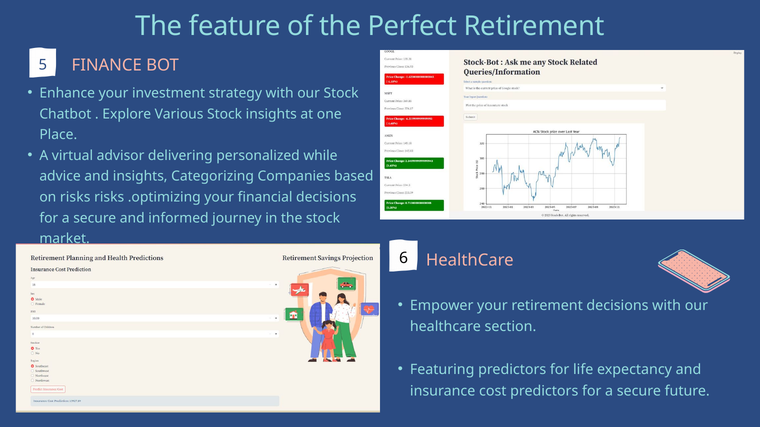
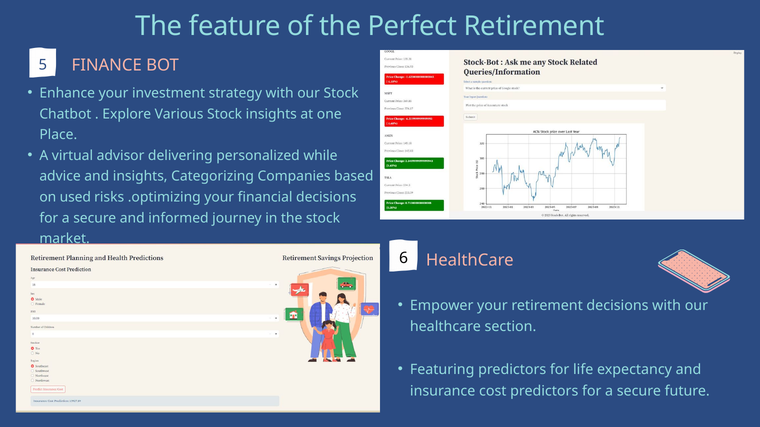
on risks: risks -> used (75, 197)
